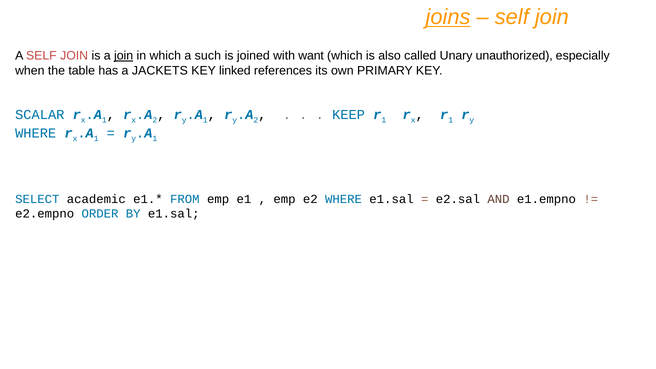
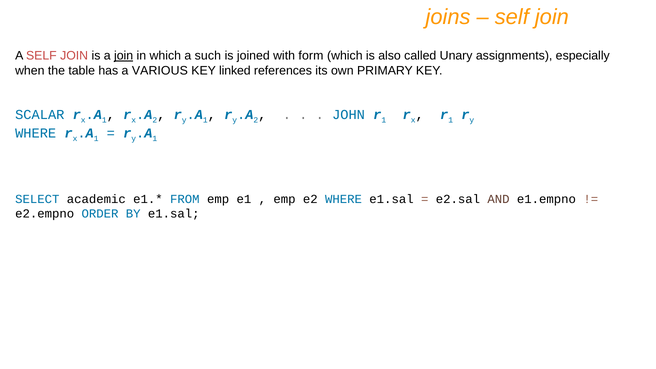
joins underline: present -> none (448, 17)
want: want -> form (311, 56)
unauthorized: unauthorized -> assignments (514, 56)
JACKETS: JACKETS -> VARIOUS (160, 70)
KEEP: KEEP -> JOHN (349, 115)
